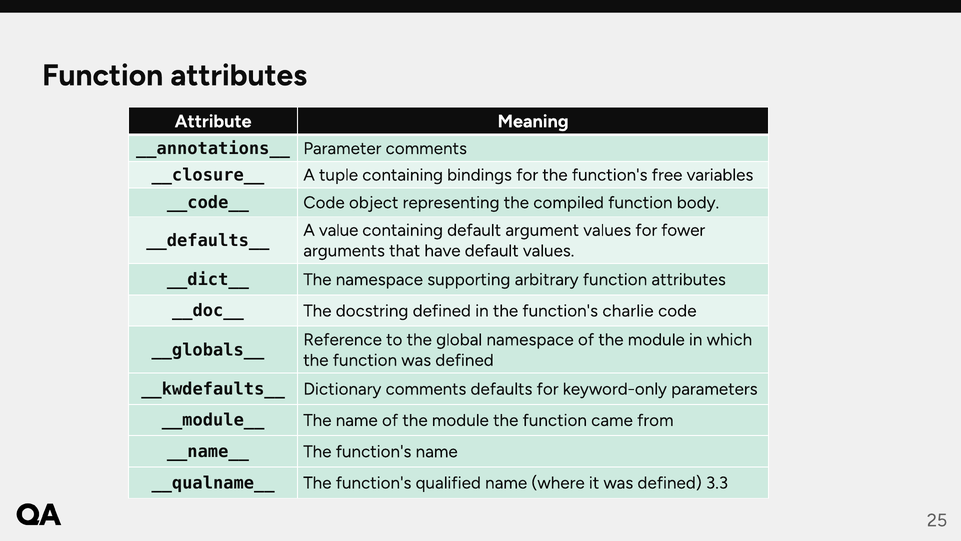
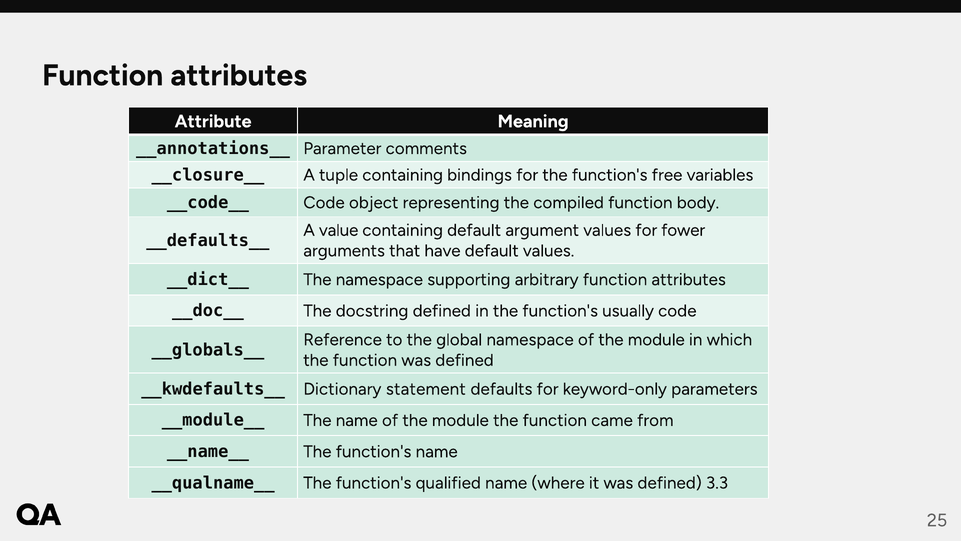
charlie: charlie -> usually (628, 311)
Dictionary comments: comments -> statement (426, 389)
